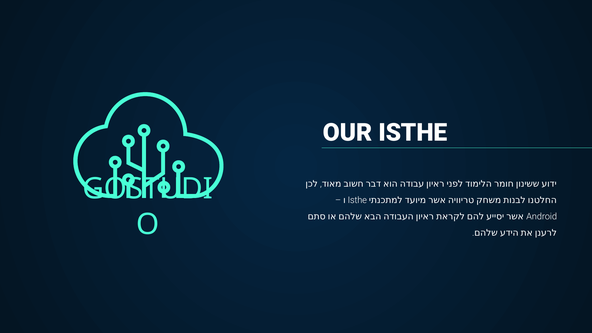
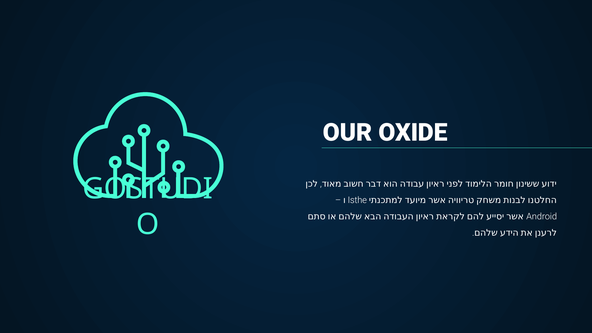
OUR ISTHE: ISTHE -> OXIDE (413, 133)
